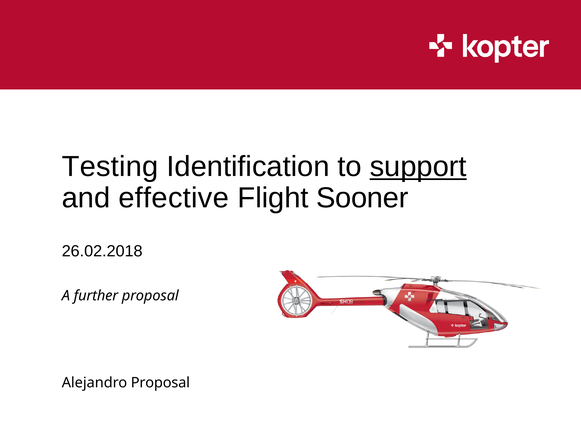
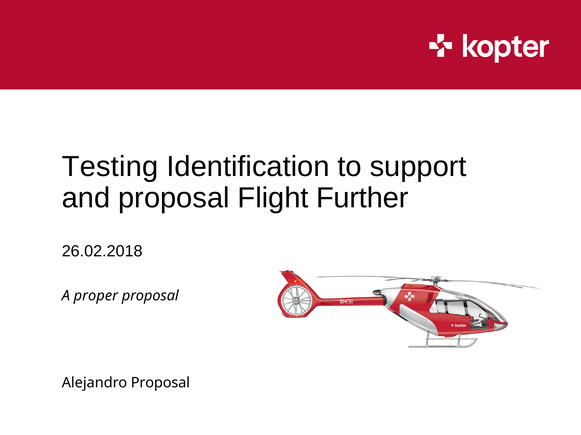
support underline: present -> none (418, 167)
and effective: effective -> proposal (174, 198)
Sooner: Sooner -> Further (362, 198)
further: further -> proper (96, 296)
